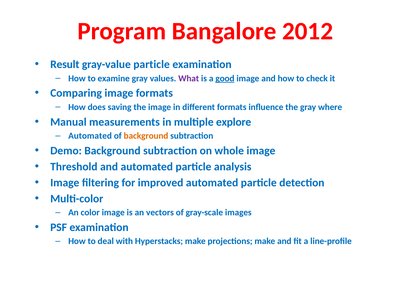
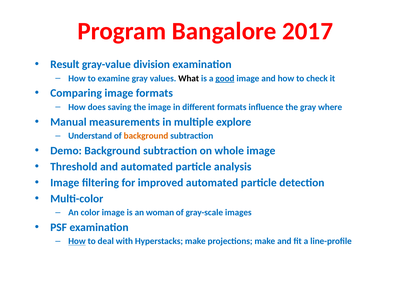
2012: 2012 -> 2017 (308, 31)
gray-value particle: particle -> division (152, 64)
What colour: purple -> black (189, 78)
Automated: Automated -> Understand (90, 136)
vectors: vectors -> woman (160, 213)
How underline: none -> present (77, 242)
